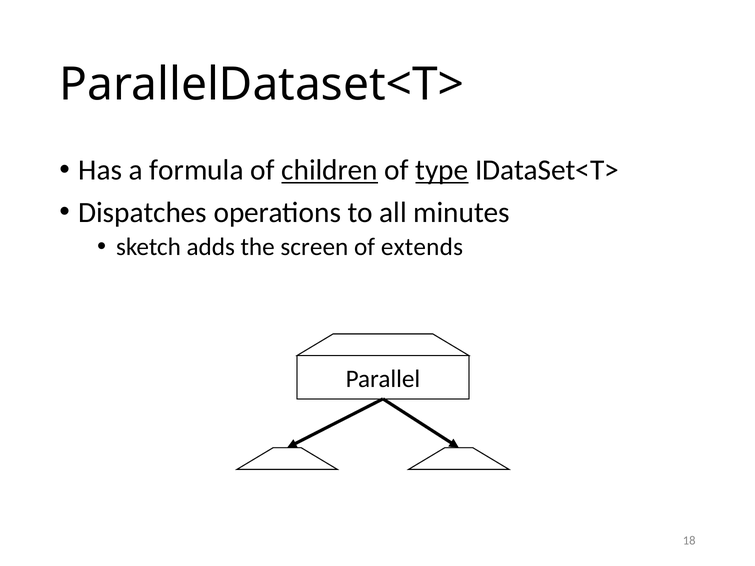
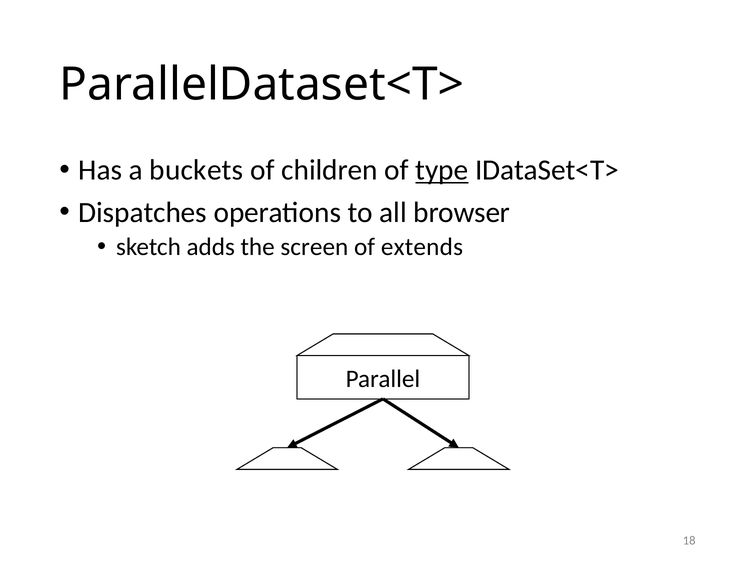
formula: formula -> buckets (196, 170)
children underline: present -> none (330, 170)
minutes: minutes -> browser (462, 212)
